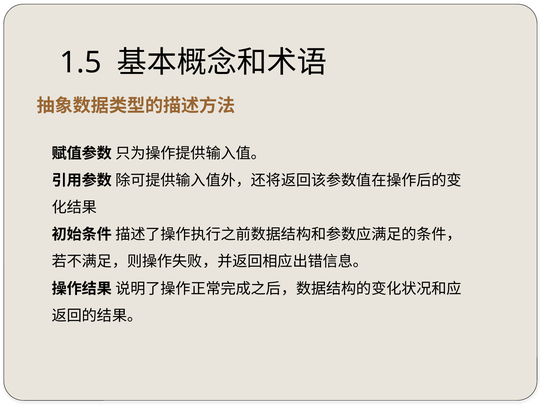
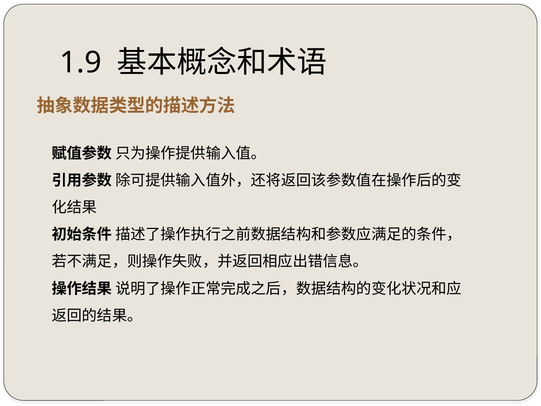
1.5: 1.5 -> 1.9 (81, 63)
